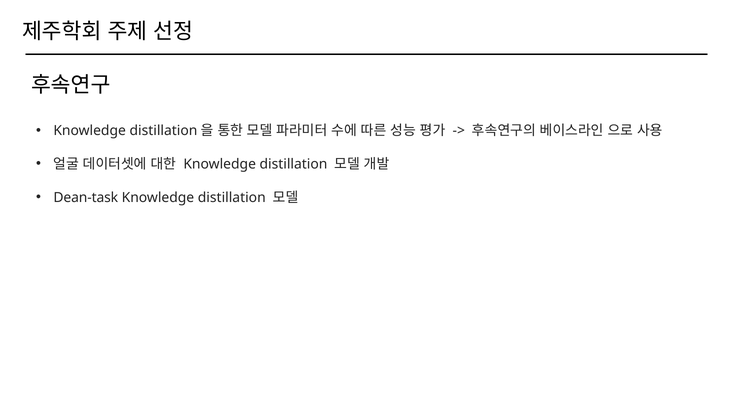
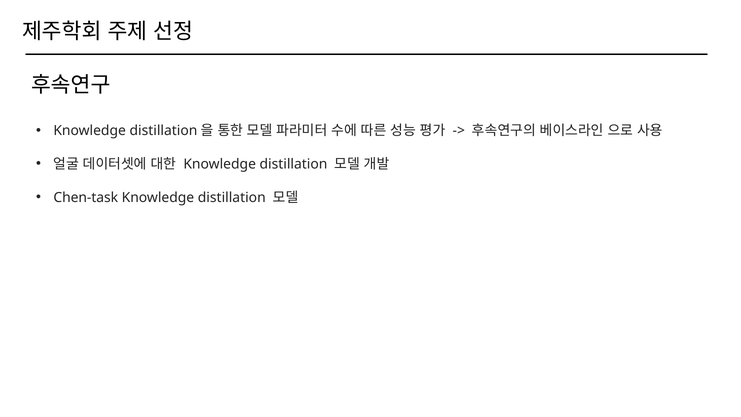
Dean-task: Dean-task -> Chen-task (86, 197)
